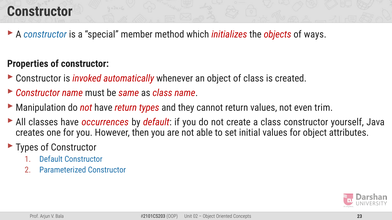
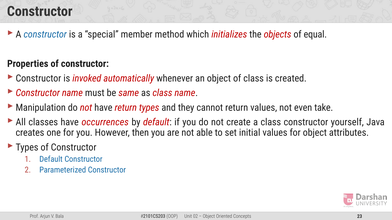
ways: ways -> equal (315, 34)
trim: trim -> take (324, 108)
